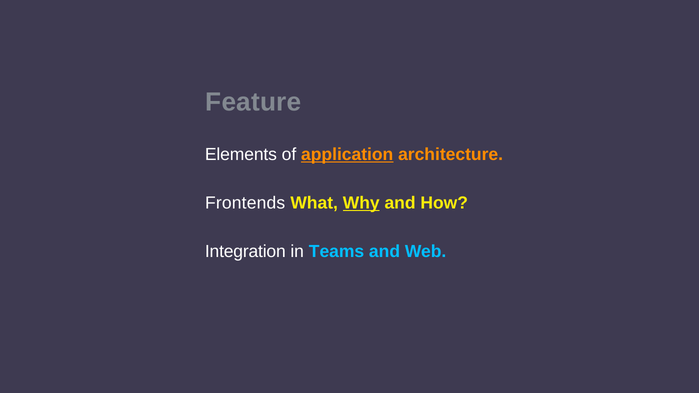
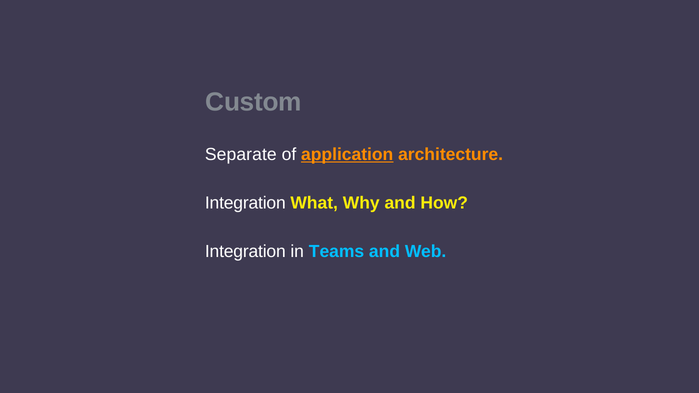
Feature: Feature -> Custom (254, 102)
Elements: Elements -> Separate (241, 155)
Frontends: Frontends -> Integration (245, 203)
Why underline: present -> none (361, 203)
